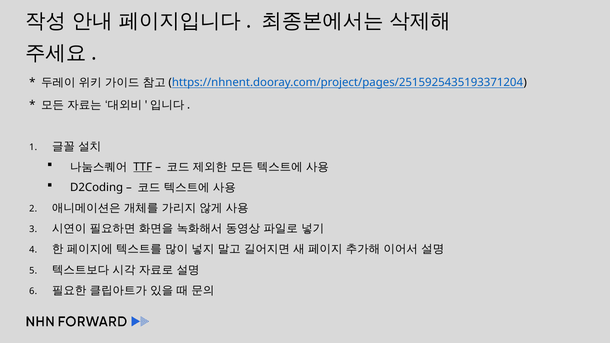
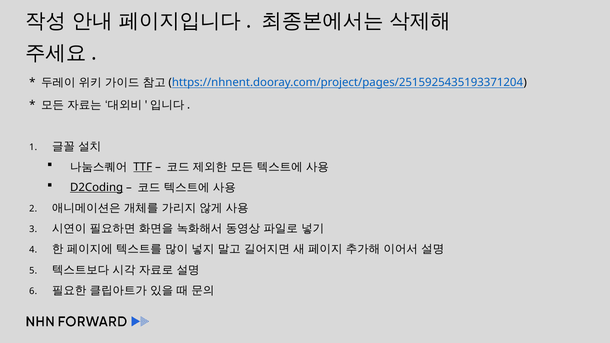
D2Coding underline: none -> present (97, 188)
